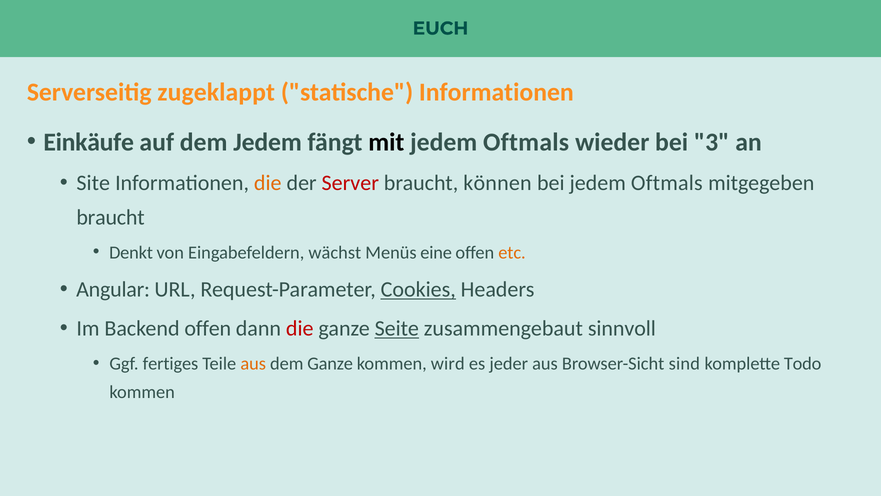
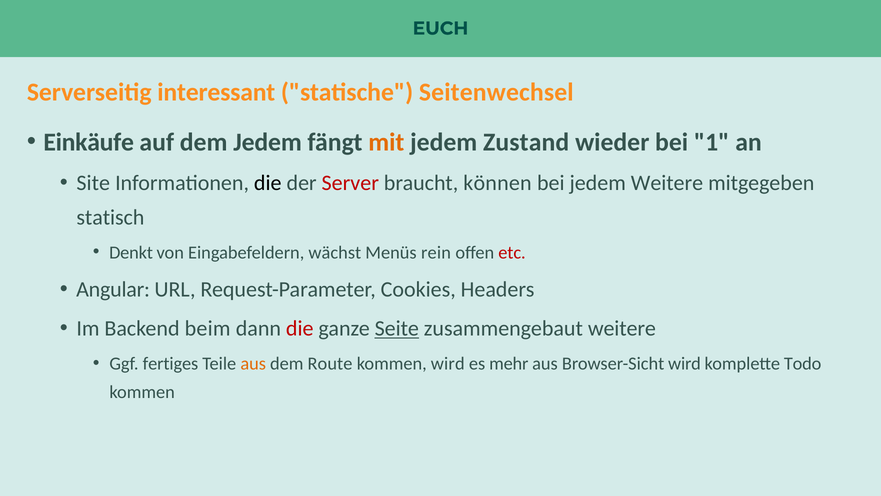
zugeklappt: zugeklappt -> interessant (216, 92)
statische Informationen: Informationen -> Seitenwechsel (496, 92)
mit colour: black -> orange (386, 142)
Oftmals: Oftmals -> Zustand (526, 142)
3: 3 -> 1 (712, 142)
die colour: orange -> black (268, 183)
bei jedem Oftmals: Oftmals -> Weitere (667, 183)
braucht: braucht -> statisch (110, 217)
eine: eine -> rein (436, 252)
etc colour: orange -> red (512, 252)
Cookies underline: present -> none (418, 289)
Backend offen: offen -> beim (208, 328)
zusammengebaut sinnvoll: sinnvoll -> weitere (622, 328)
dem Ganze: Ganze -> Route (330, 363)
jeder: jeder -> mehr (509, 363)
Browser-Sicht sind: sind -> wird (684, 363)
